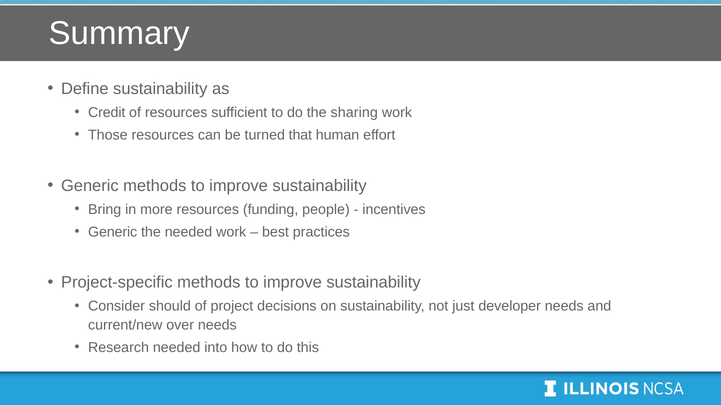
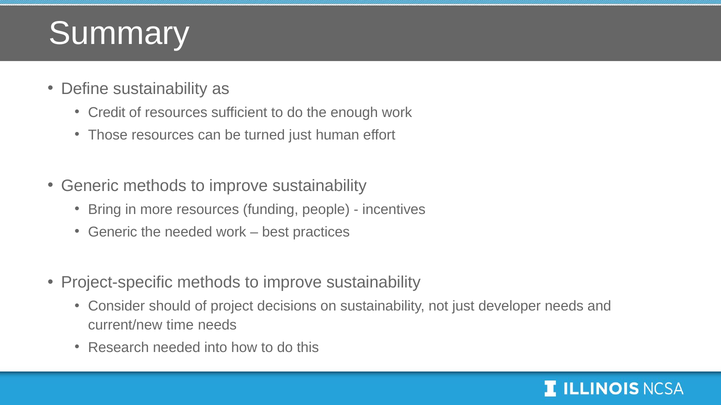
sharing: sharing -> enough (354, 113)
turned that: that -> just (300, 135)
over: over -> time (180, 325)
